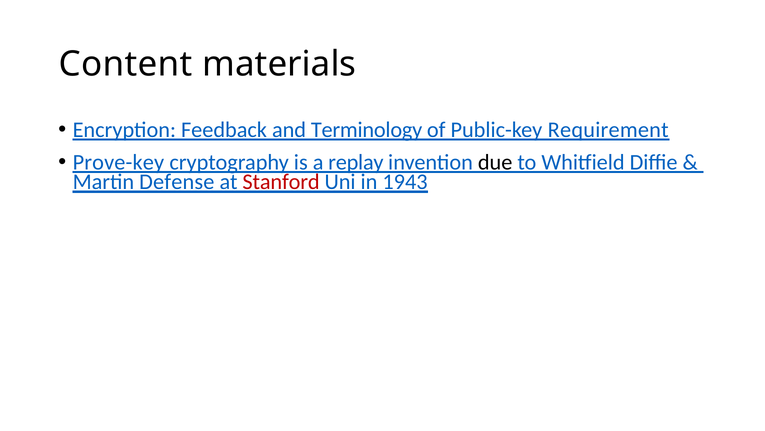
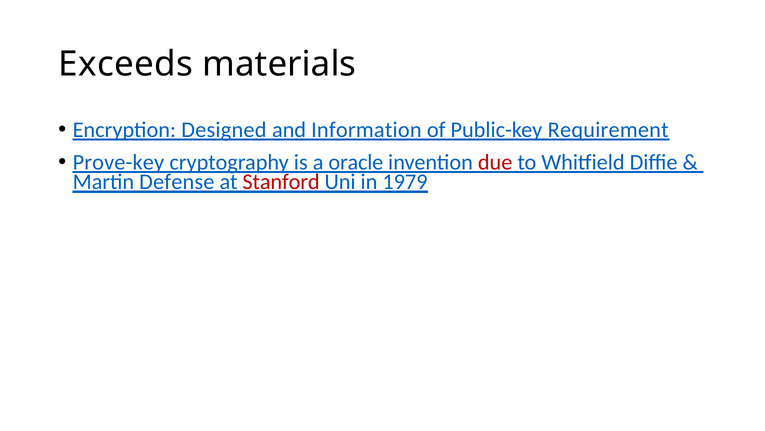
Content: Content -> Exceeds (126, 64)
Feedback: Feedback -> Designed (224, 130)
Terminology: Terminology -> Information (366, 130)
replay: replay -> oracle (356, 162)
due colour: black -> red (495, 162)
1943: 1943 -> 1979 (405, 182)
